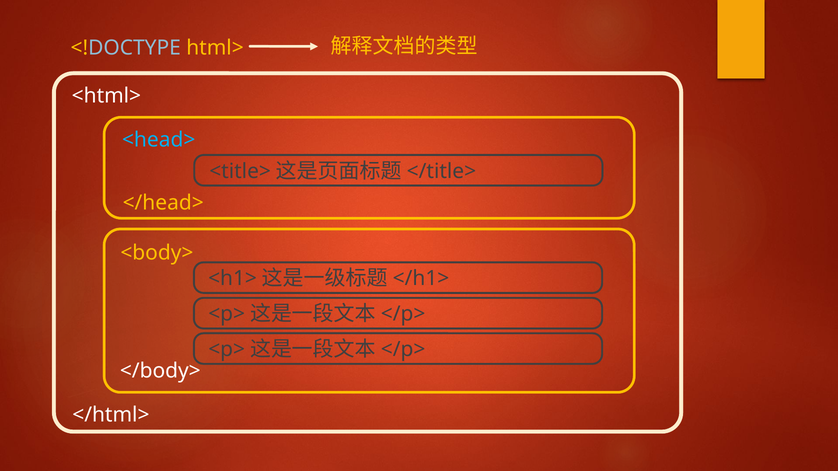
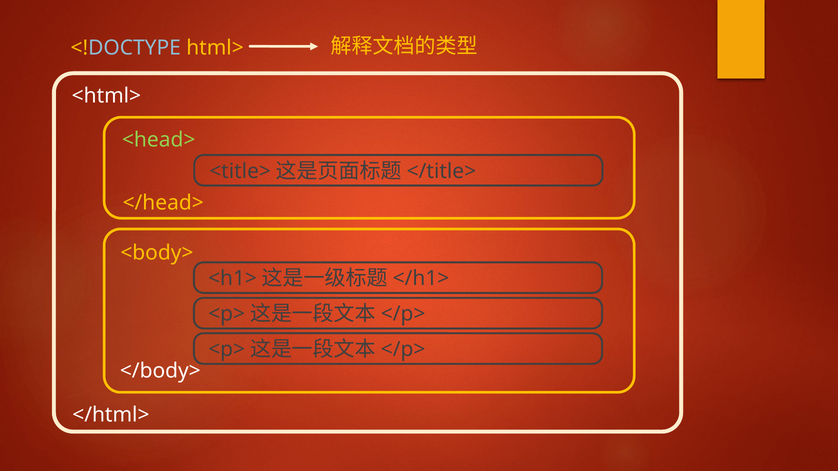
<head> colour: light blue -> light green (159, 140)
